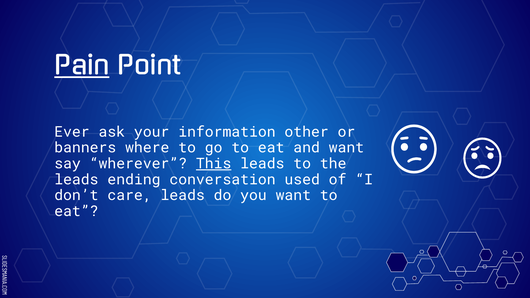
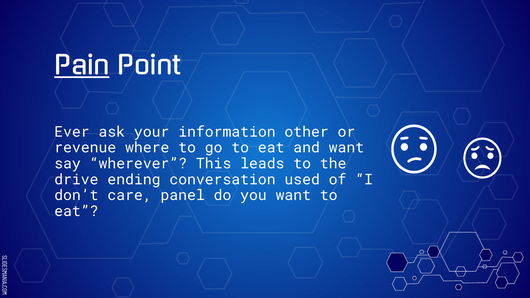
banners: banners -> revenue (85, 148)
This underline: present -> none (214, 164)
leads: leads -> drive (76, 180)
care leads: leads -> panel (183, 195)
